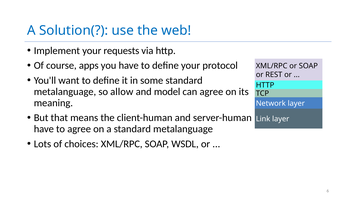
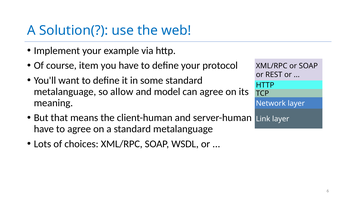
requests: requests -> example (121, 51)
apps: apps -> item (89, 66)
